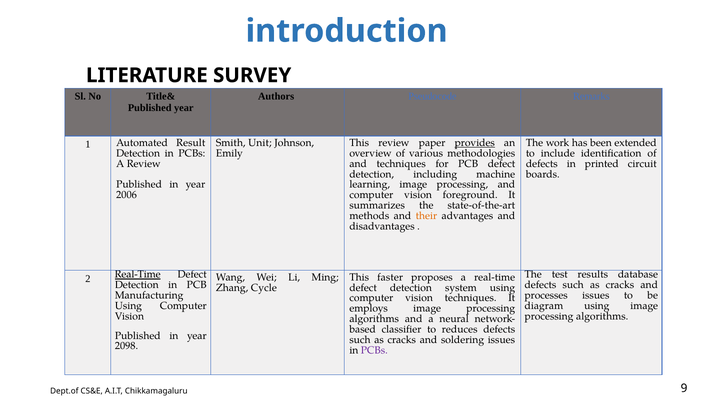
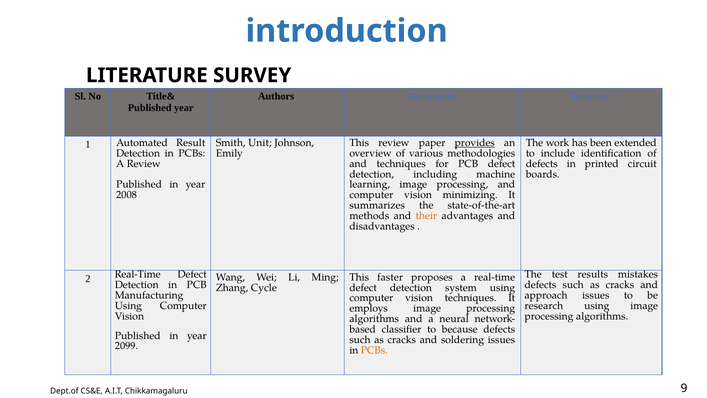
2006: 2006 -> 2008 (127, 195)
foreground: foreground -> minimizing (470, 195)
database: database -> mistakes (638, 274)
Real-Time underline: present -> none (138, 274)
processes: processes -> approach (546, 295)
diagram: diagram -> research (544, 306)
reduces: reduces -> because (460, 329)
2098: 2098 -> 2099 (126, 346)
PCBs colour: purple -> orange (374, 350)
